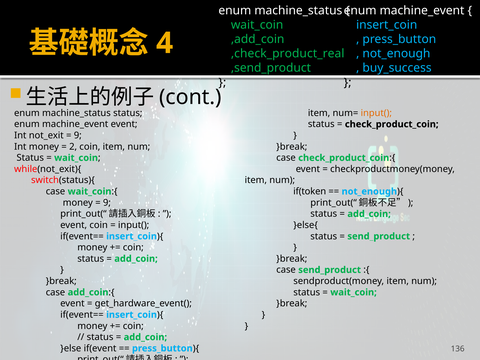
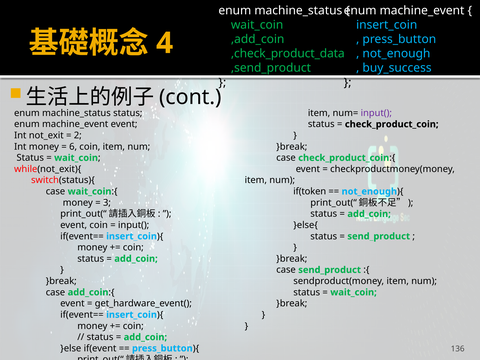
,check_product_real: ,check_product_real -> ,check_product_data (288, 54)
input( colour: orange -> purple (376, 113)
9: 9 -> 2 (78, 135)
2: 2 -> 6 (73, 147)
9: 9 -> 3 (107, 203)
